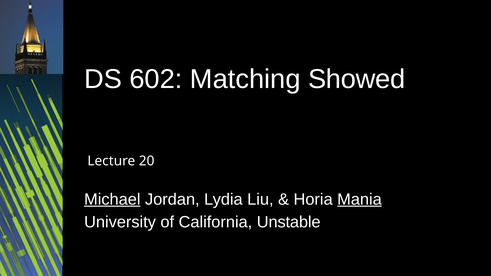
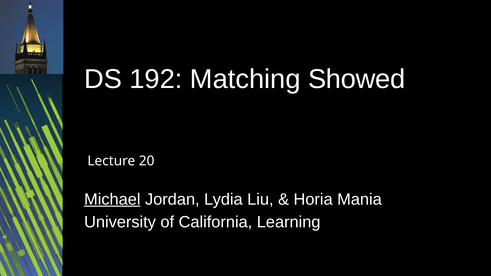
602: 602 -> 192 (156, 79)
Mania underline: present -> none (360, 199)
Unstable: Unstable -> Learning (289, 222)
